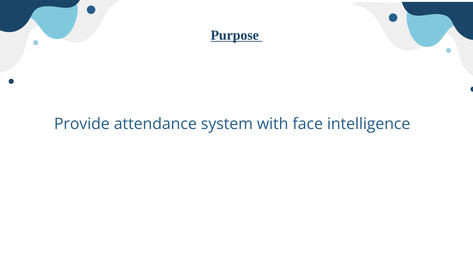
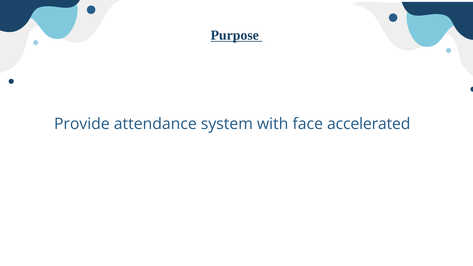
intelligence: intelligence -> accelerated (369, 124)
